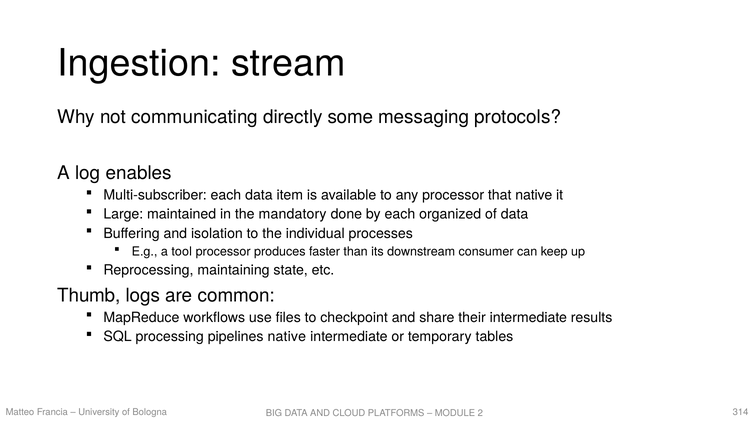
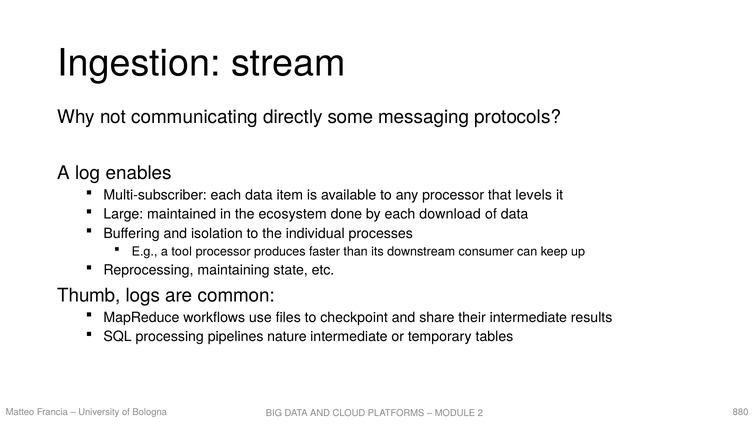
that native: native -> levels (534, 195)
mandatory: mandatory -> ecosystem (293, 214)
organized: organized -> download (450, 214)
pipelines native: native -> nature (287, 337)
314: 314 -> 880 (741, 412)
